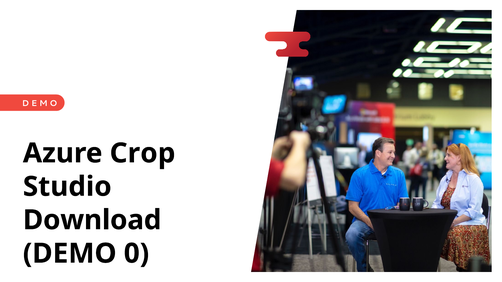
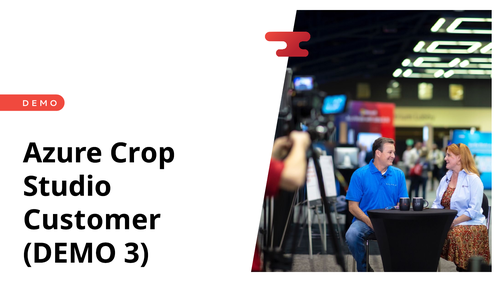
Download: Download -> Customer (92, 220)
0: 0 -> 3 (136, 254)
